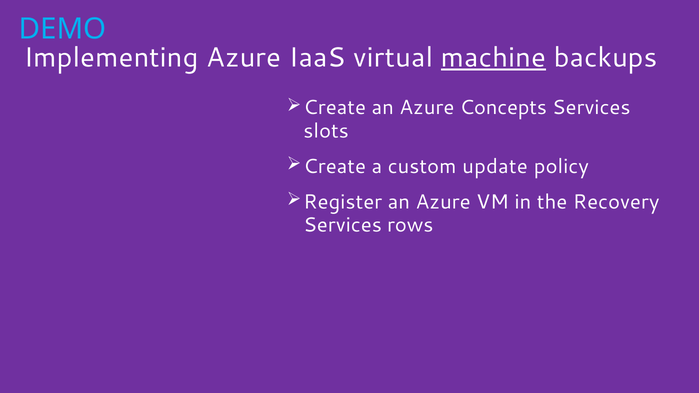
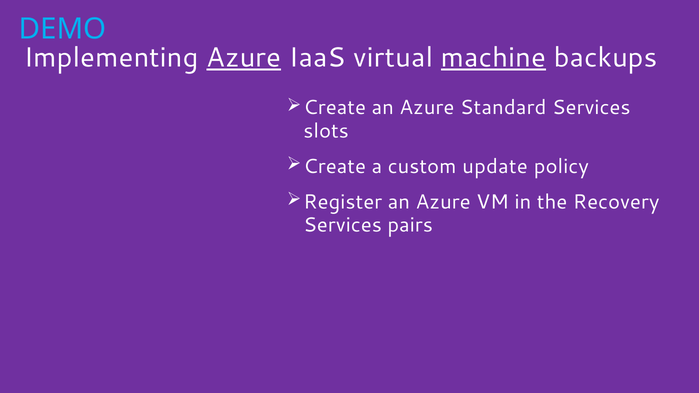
Azure underline: none -> present (244, 58)
Concepts: Concepts -> Standard (503, 108)
rows: rows -> pairs (410, 225)
